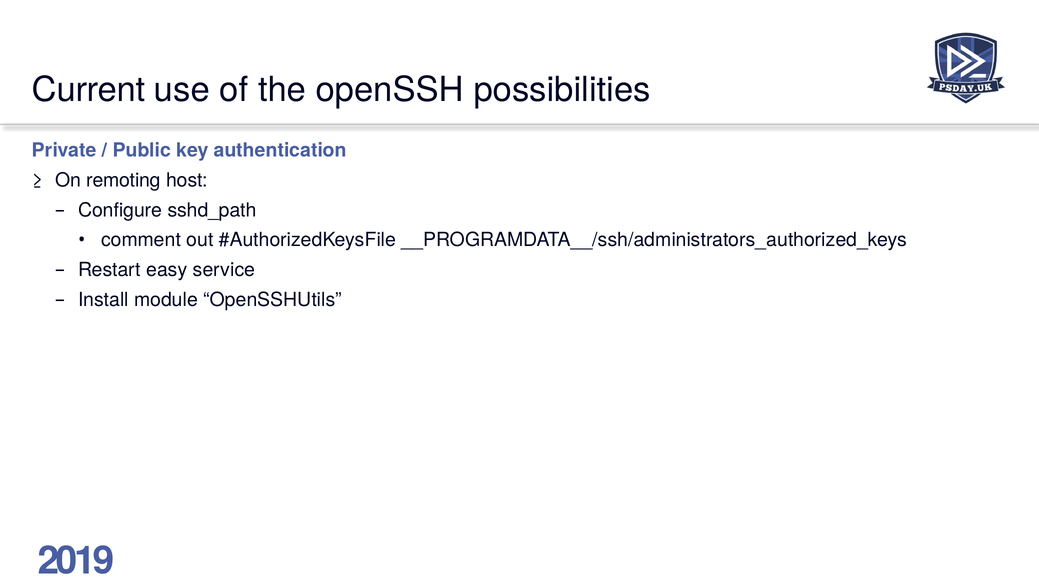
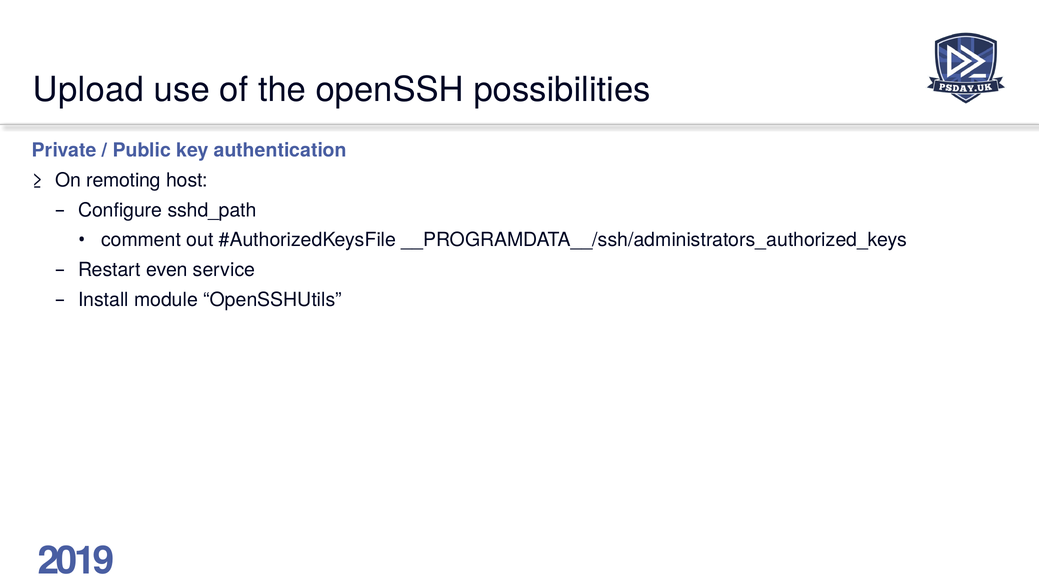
Current: Current -> Upload (88, 90)
easy: easy -> even (167, 270)
